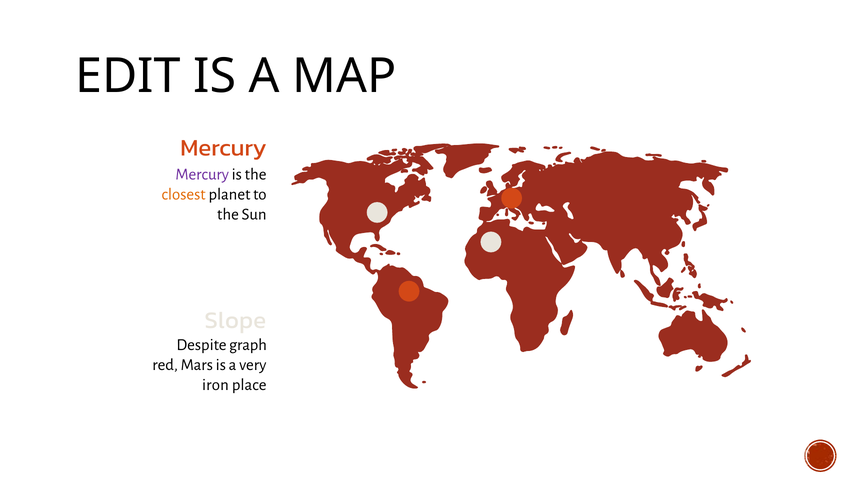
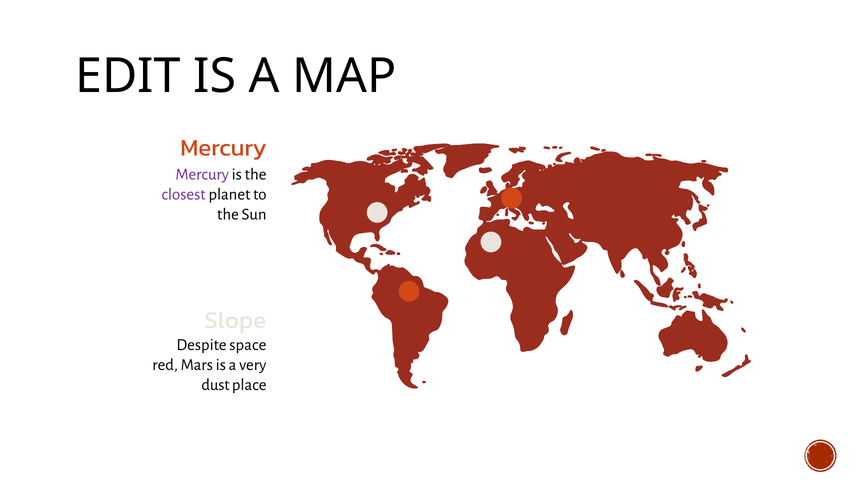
closest colour: orange -> purple (184, 194)
graph: graph -> space (248, 345)
iron: iron -> dust (216, 385)
